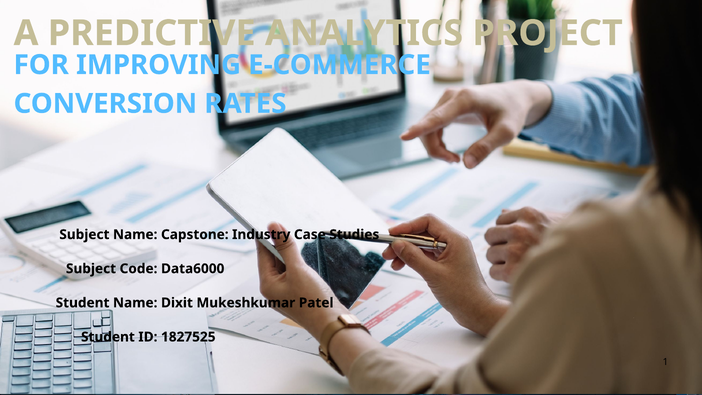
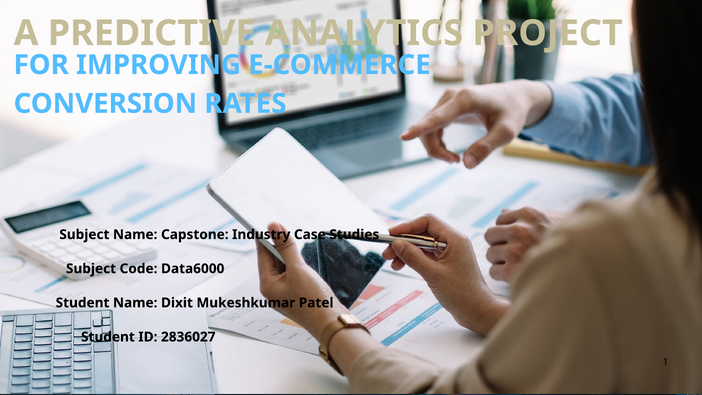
1827525: 1827525 -> 2836027 (188, 337)
